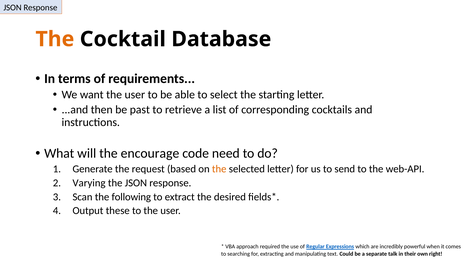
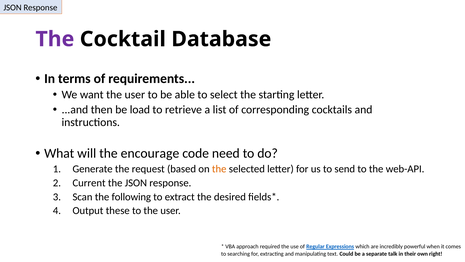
The colour: orange -> purple (55, 39)
past: past -> load (140, 110)
Varying: Varying -> Current (89, 183)
